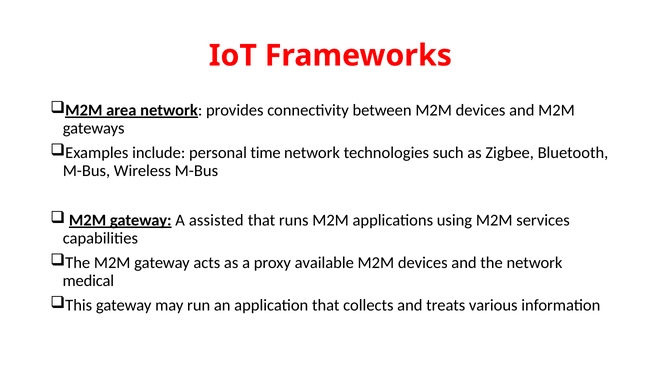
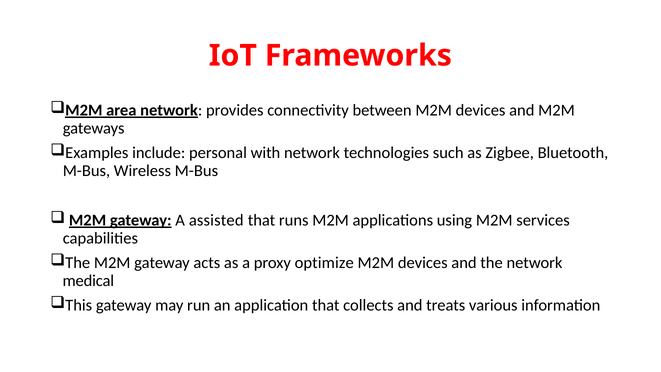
time: time -> with (265, 153)
available: available -> optimize (324, 263)
